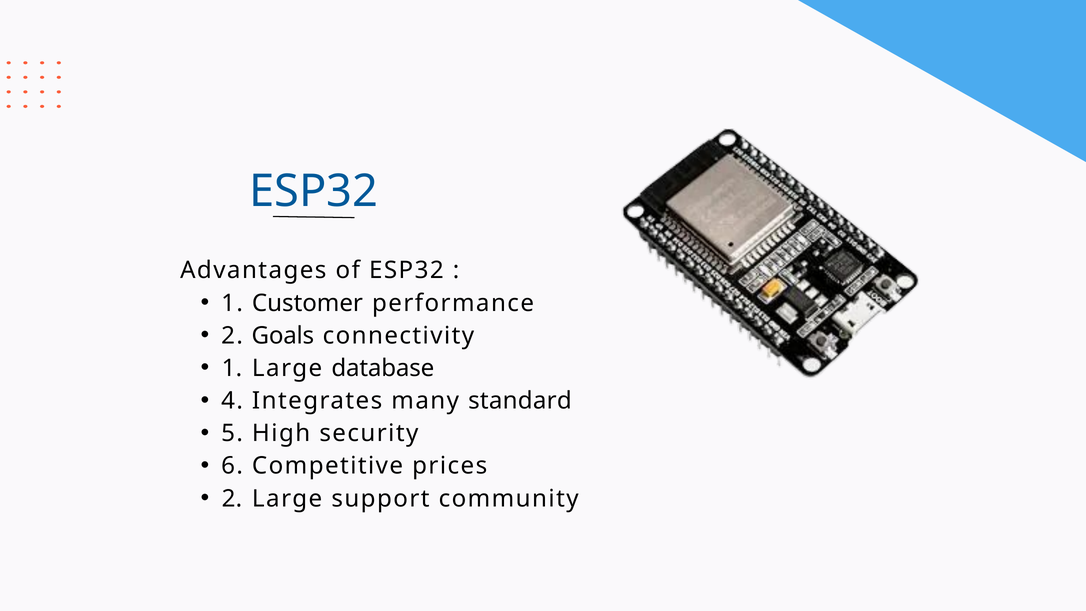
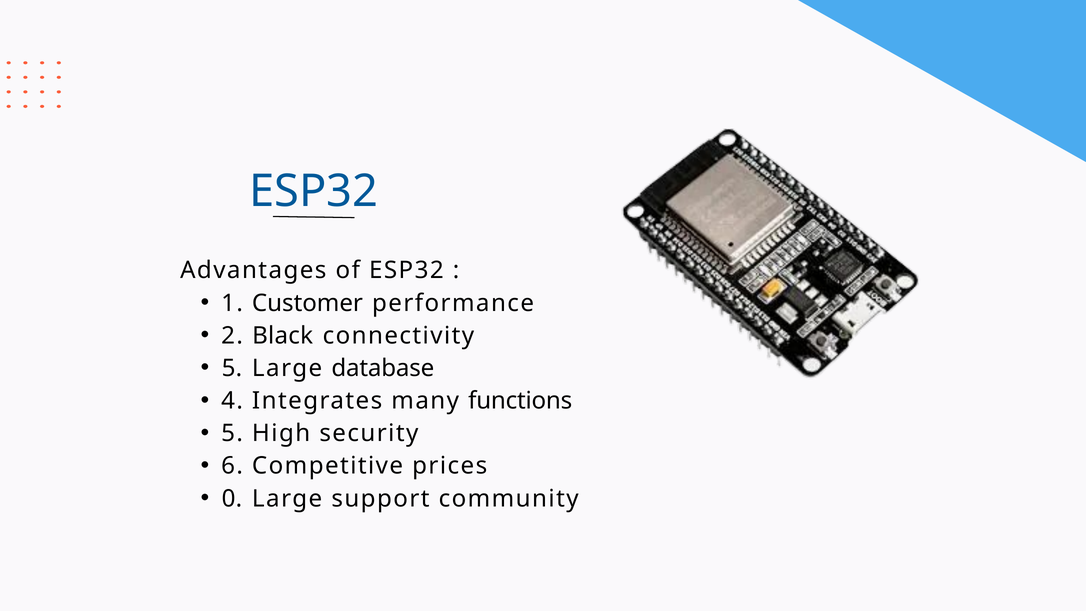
Goals: Goals -> Black (283, 336)
1: 1 -> 5 (232, 368)
standard: standard -> functions (520, 401)
2: 2 -> 0 (232, 498)
